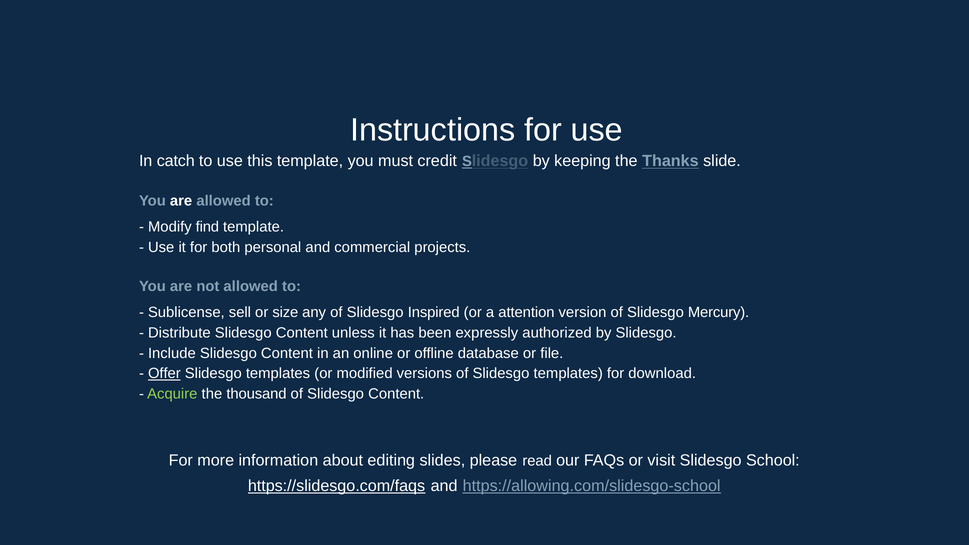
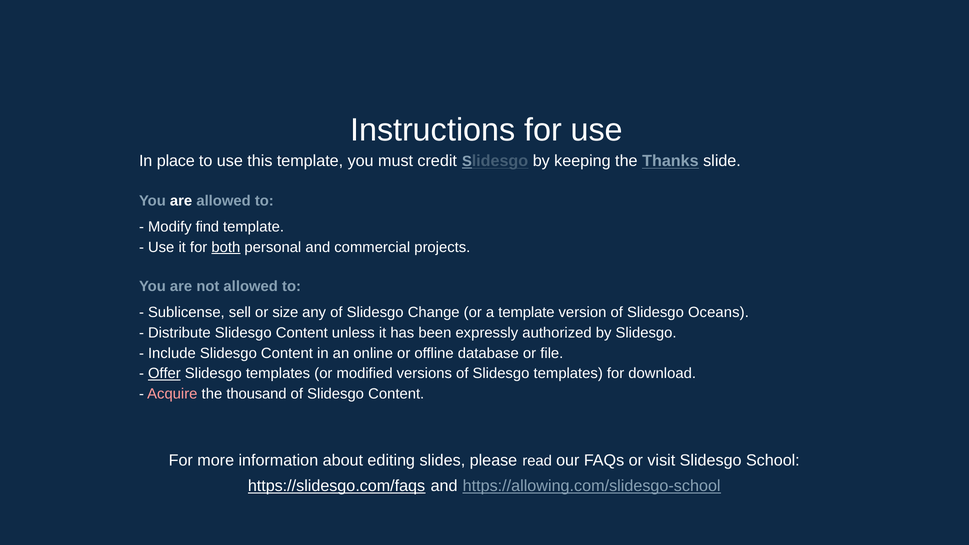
catch: catch -> place (176, 161)
both underline: none -> present (226, 247)
Inspired: Inspired -> Change (434, 312)
a attention: attention -> template (526, 312)
Mercury: Mercury -> Oceans (718, 312)
Acquire colour: light green -> pink (172, 394)
